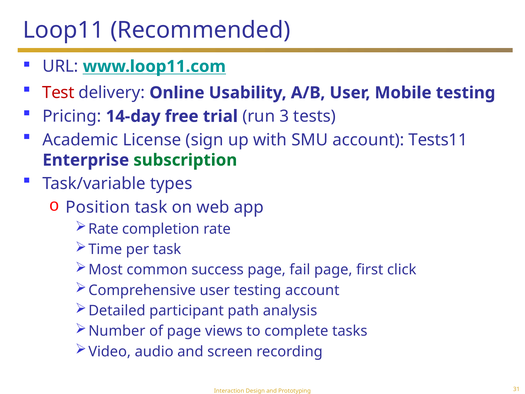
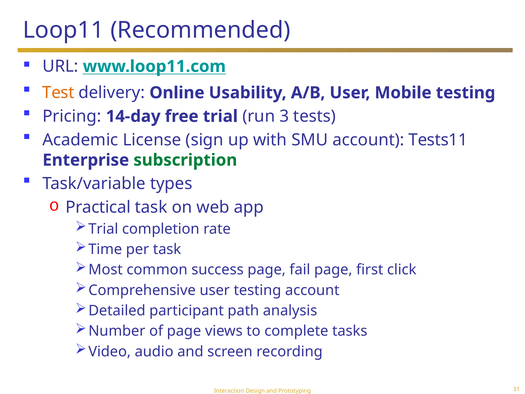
Test colour: red -> orange (58, 93)
Position: Position -> Practical (98, 207)
Rate: Rate -> Trial (103, 229)
